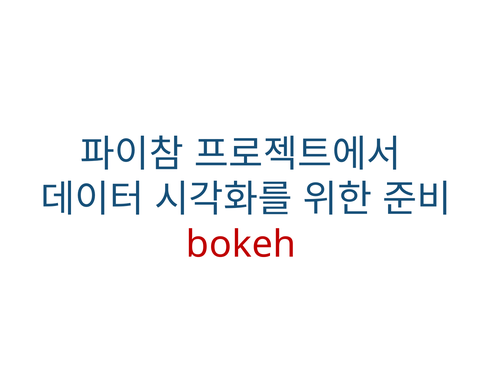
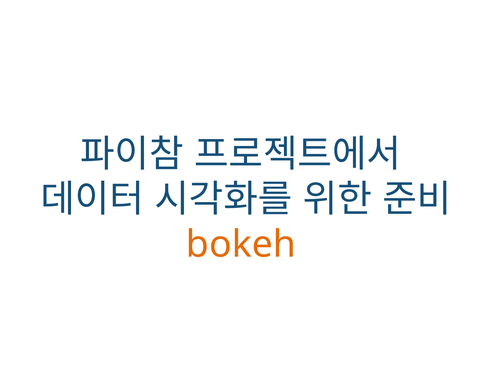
bokeh colour: red -> orange (241, 244)
